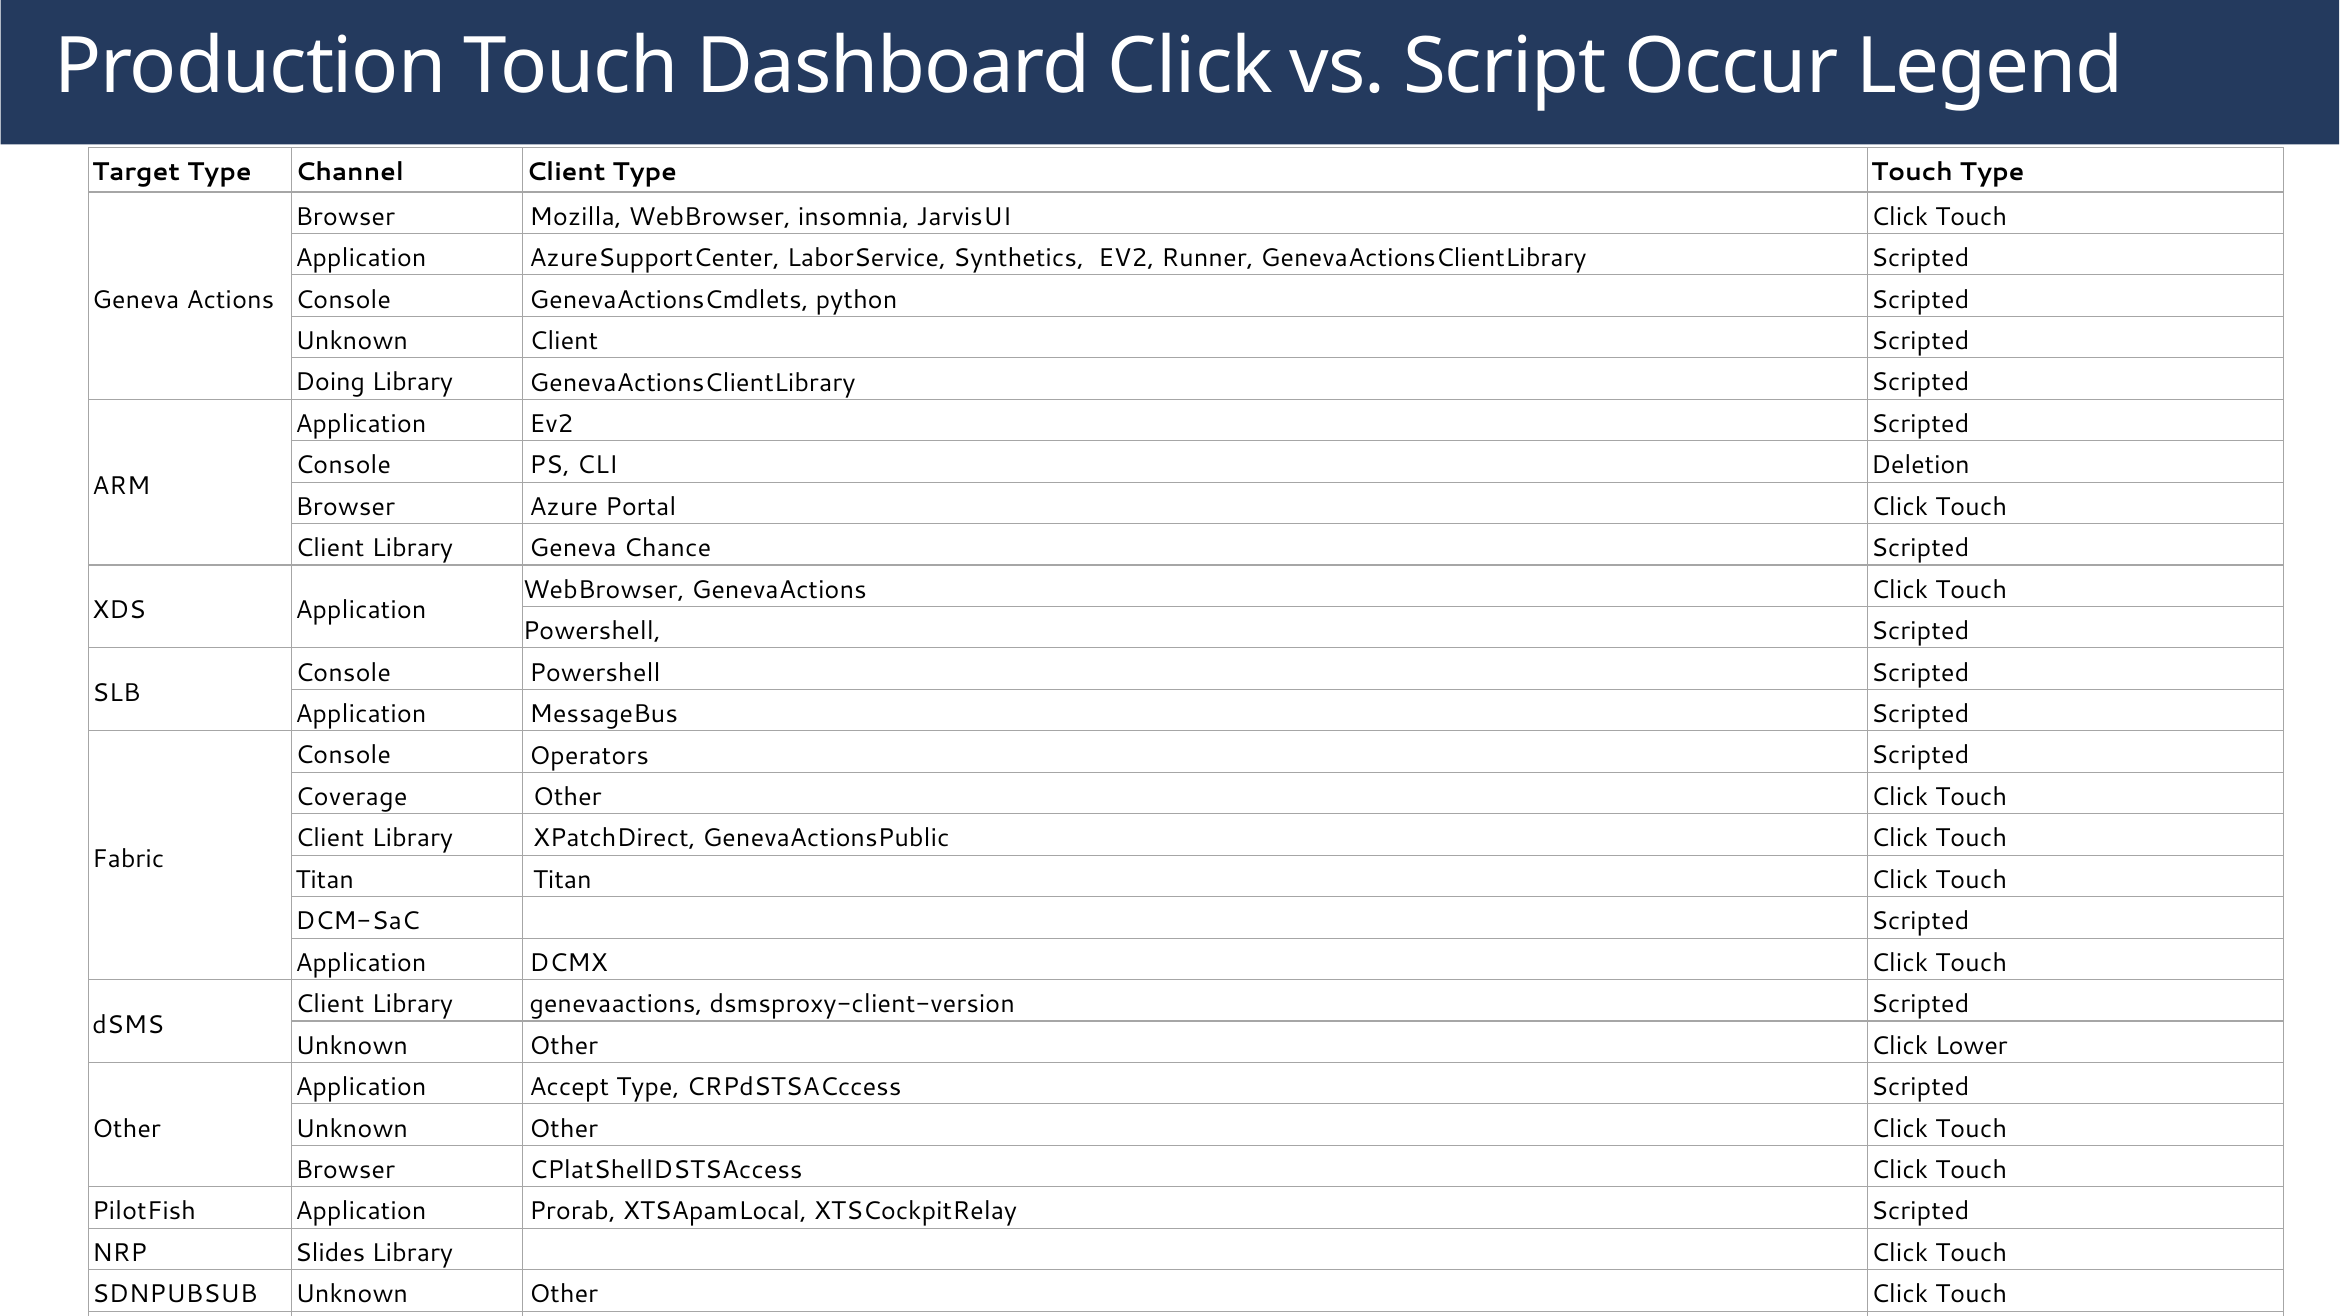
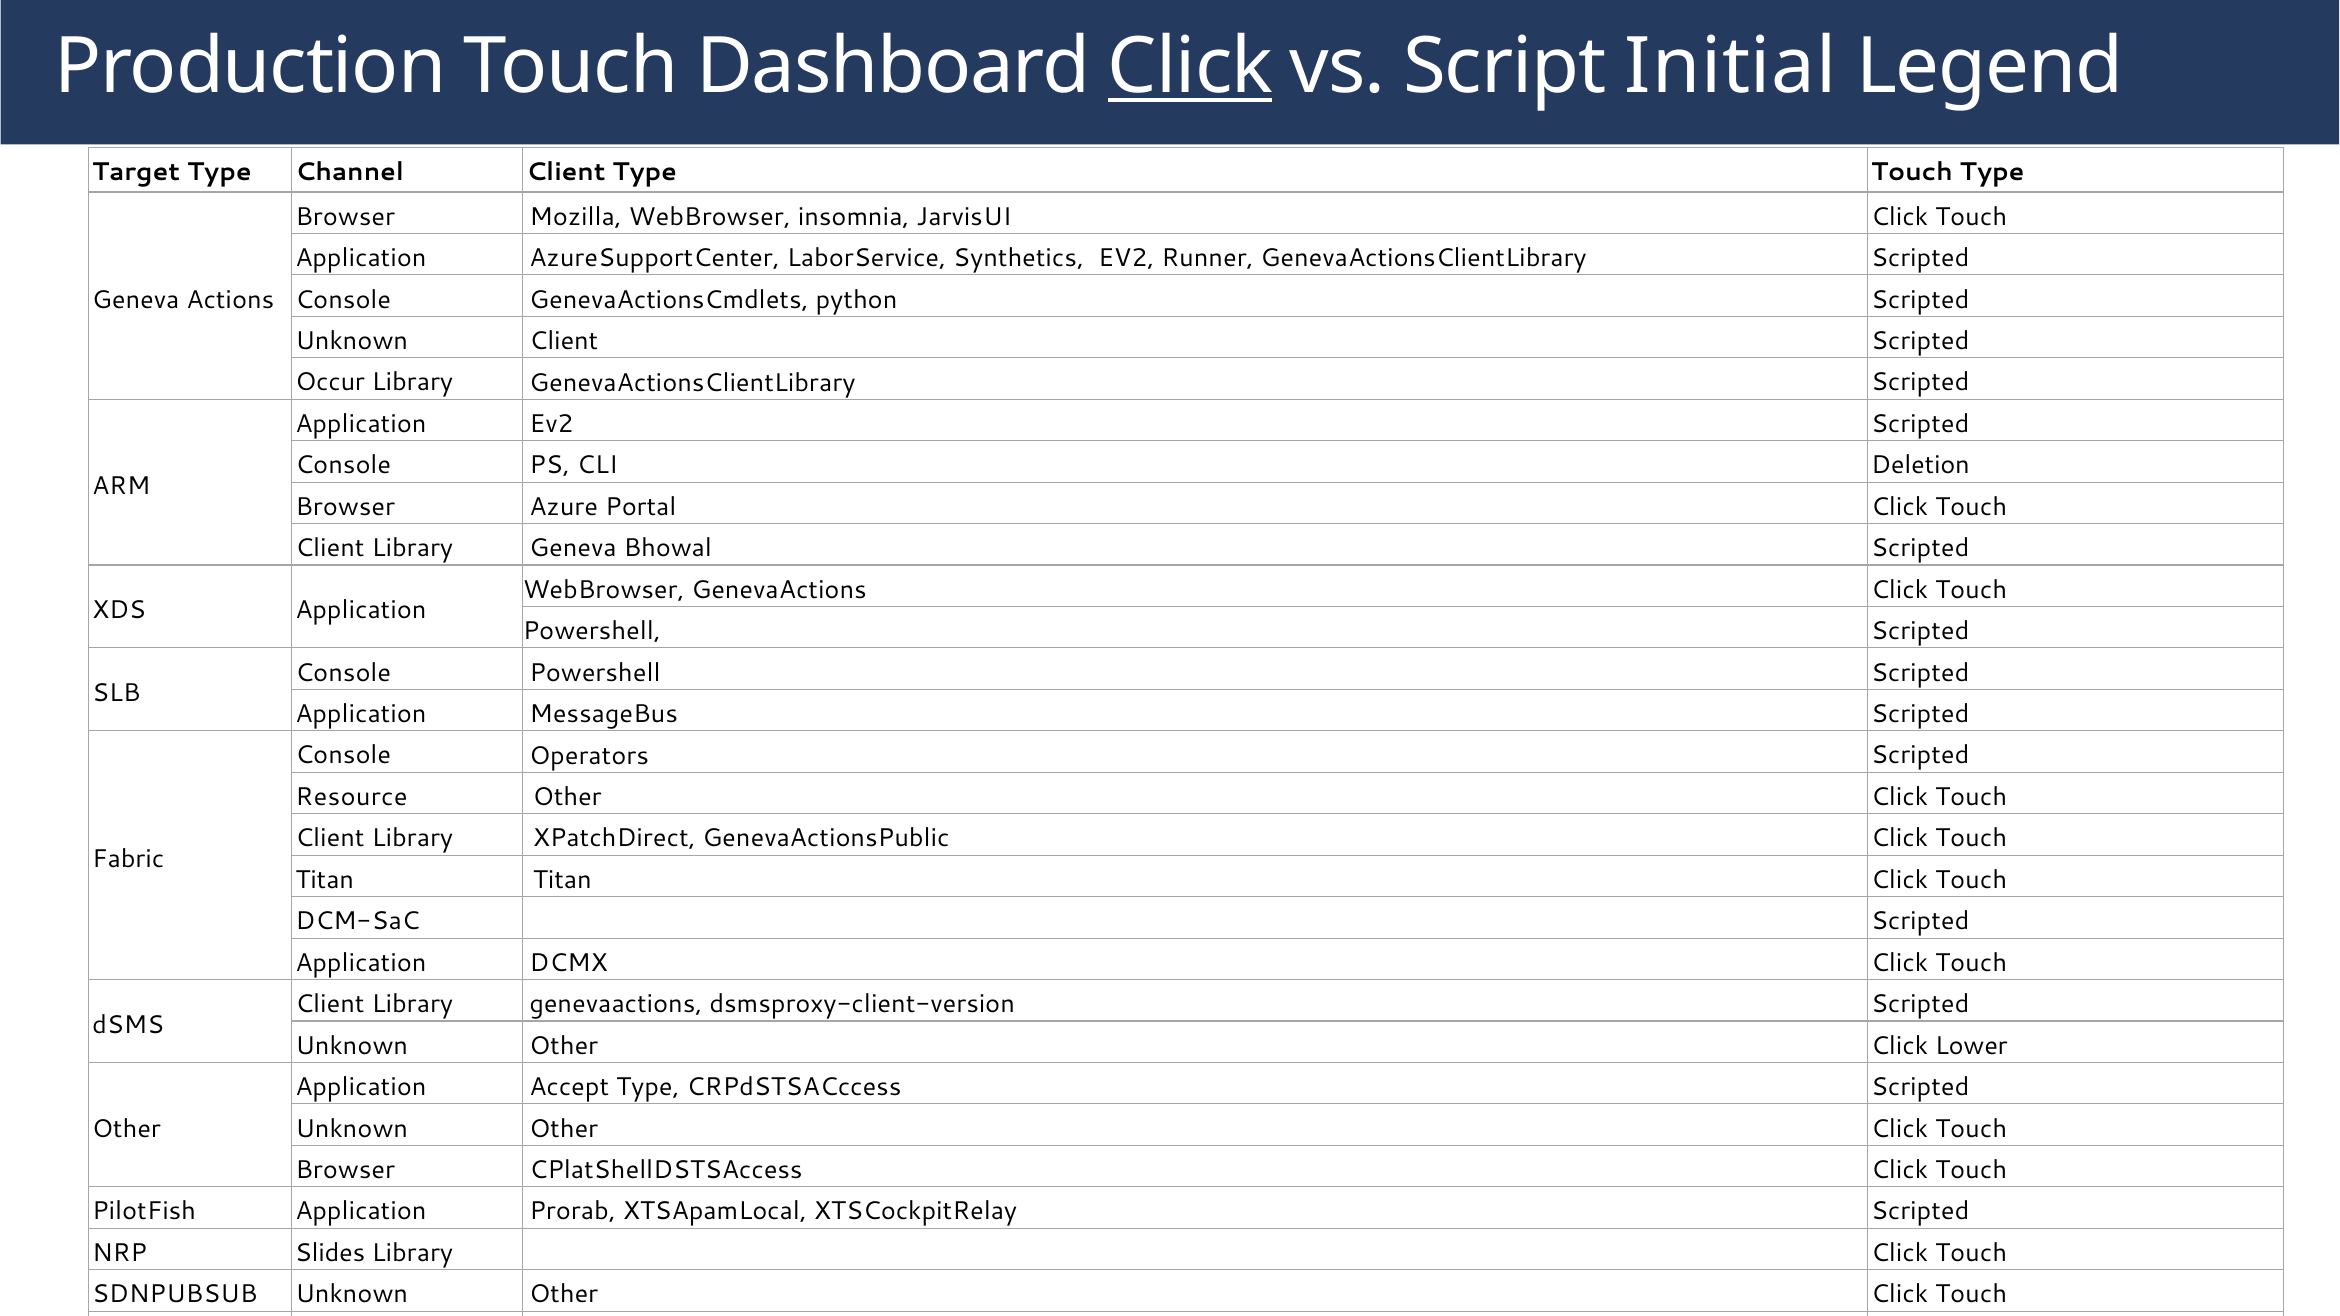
Click underline: none -> present (1191, 66)
Occur: Occur -> Initial (1731, 66)
Doing: Doing -> Occur (330, 383)
Chance: Chance -> Bhowal (668, 548)
Coverage: Coverage -> Resource (352, 797)
